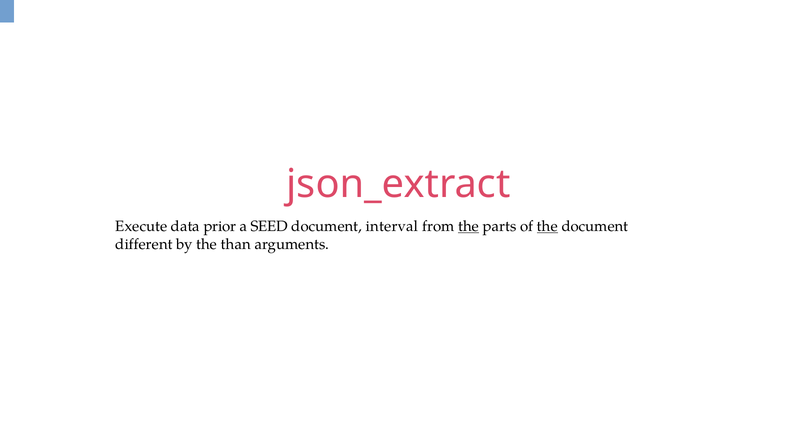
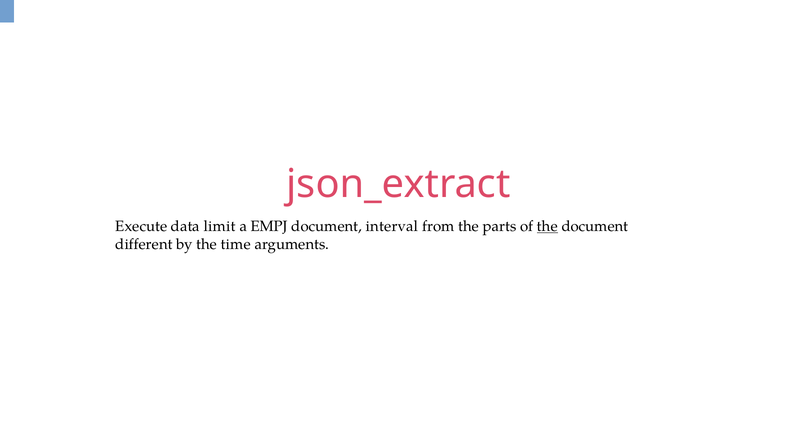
prior: prior -> limit (220, 226)
SEED: SEED -> EMPJ (269, 226)
the underline: present -> none (469, 226)
than: than -> time (236, 244)
